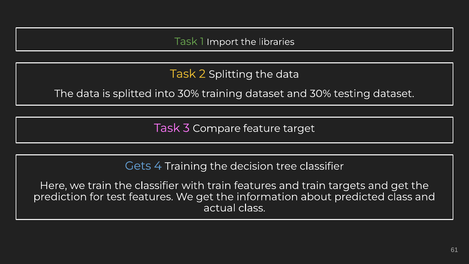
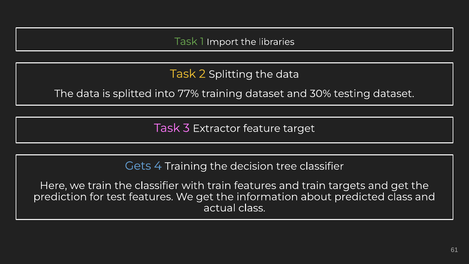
into 30%: 30% -> 77% (188, 94)
Compare: Compare -> Extractor (217, 128)
